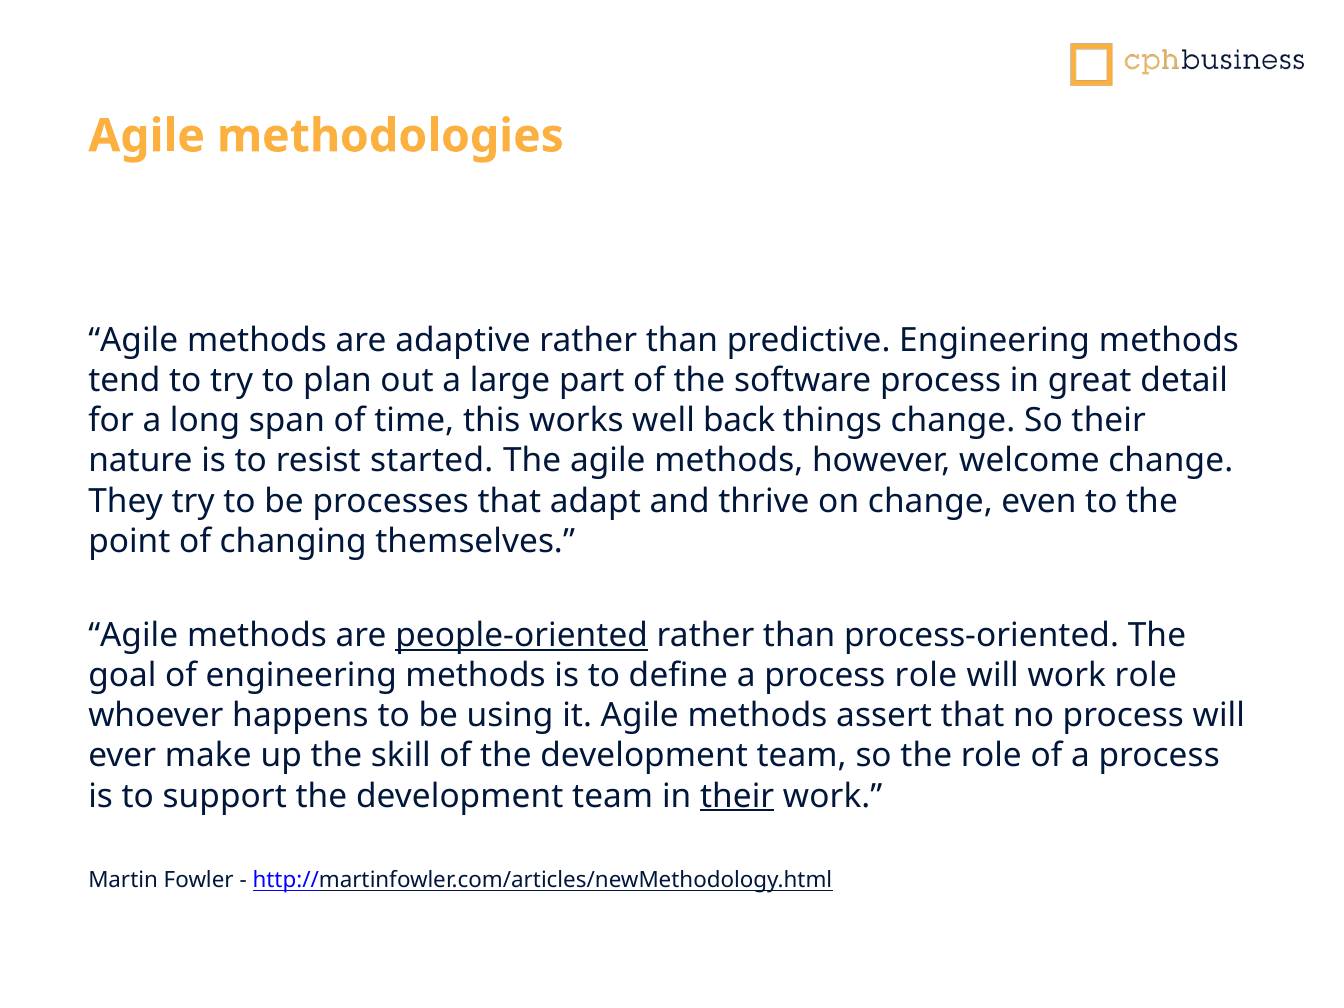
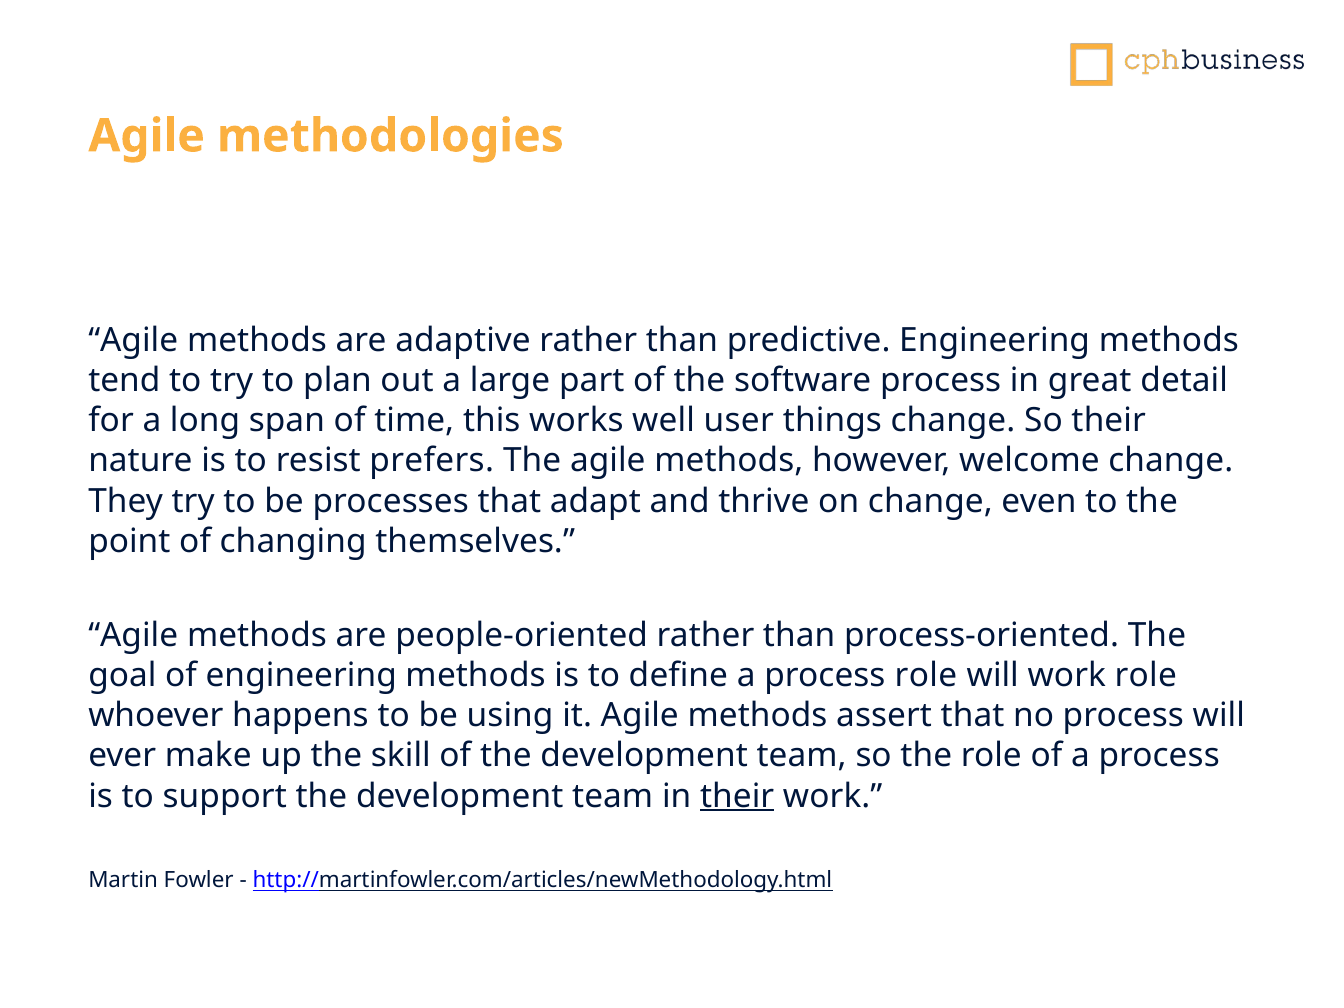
back: back -> user (739, 421)
started: started -> prefers (432, 461)
people-oriented underline: present -> none (522, 635)
